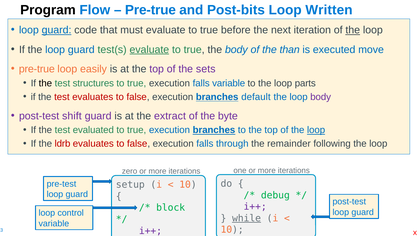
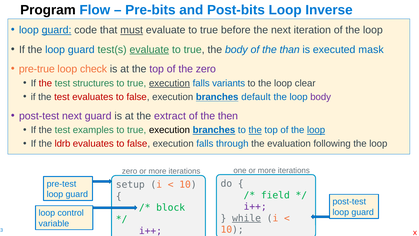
Pre-true: Pre-true -> Pre-bits (150, 10)
Written: Written -> Inverse (329, 10)
must underline: none -> present (132, 30)
the underline: present -> none (353, 30)
move: move -> mask (371, 49)
easily: easily -> check (94, 69)
the sets: sets -> zero (206, 69)
the colour: black -> red (45, 83)
execution underline: none -> present (169, 83)
falls variable: variable -> variants (229, 83)
parts: parts -> clear (305, 83)
post-test shift: shift -> next (72, 116)
byte: byte -> then (228, 116)
evaluated: evaluated -> examples (93, 130)
execution colour: blue -> black (169, 130)
the underline: none -> present (255, 130)
remainder: remainder -> evaluation (289, 144)
debug: debug -> field (275, 195)
